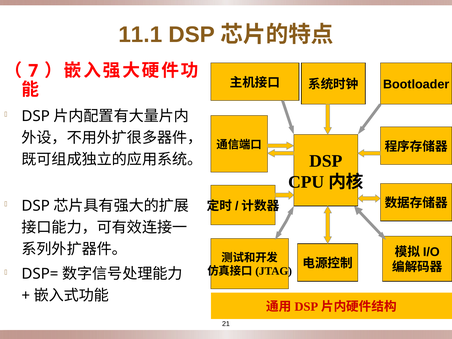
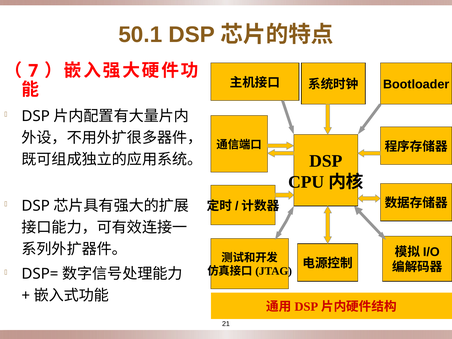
11.1: 11.1 -> 50.1 (140, 35)
